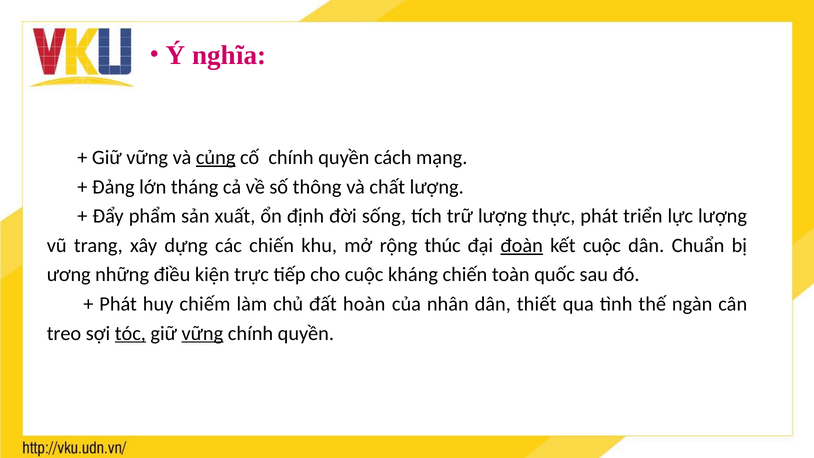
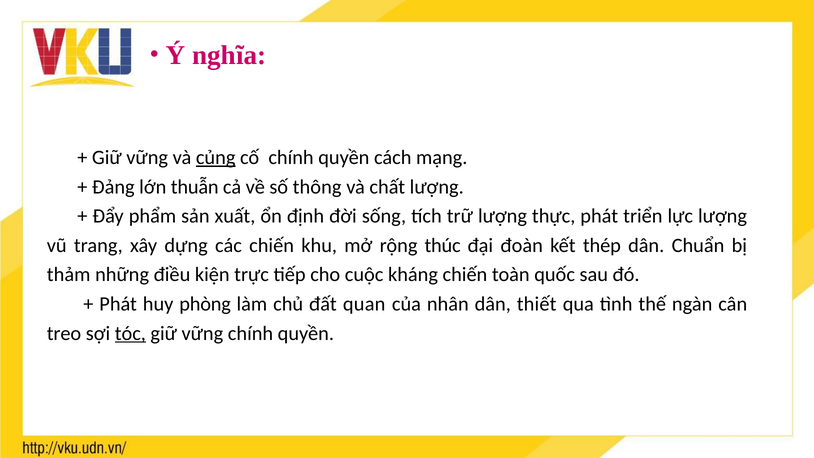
tháng: tháng -> thuẫn (195, 187)
đoàn underline: present -> none (522, 245)
kết cuộc: cuộc -> thép (602, 245)
ương: ương -> thảm (69, 275)
chiếm: chiếm -> phòng (205, 304)
hoàn: hoàn -> quan (364, 304)
vững underline: present -> none (202, 333)
